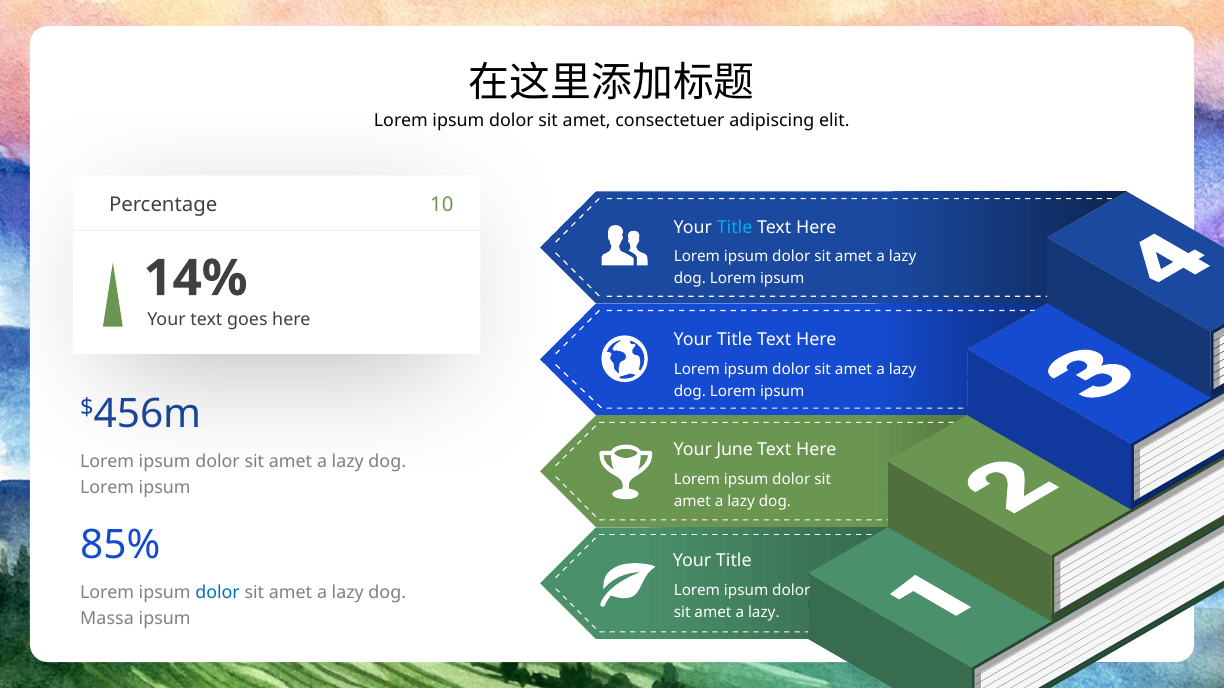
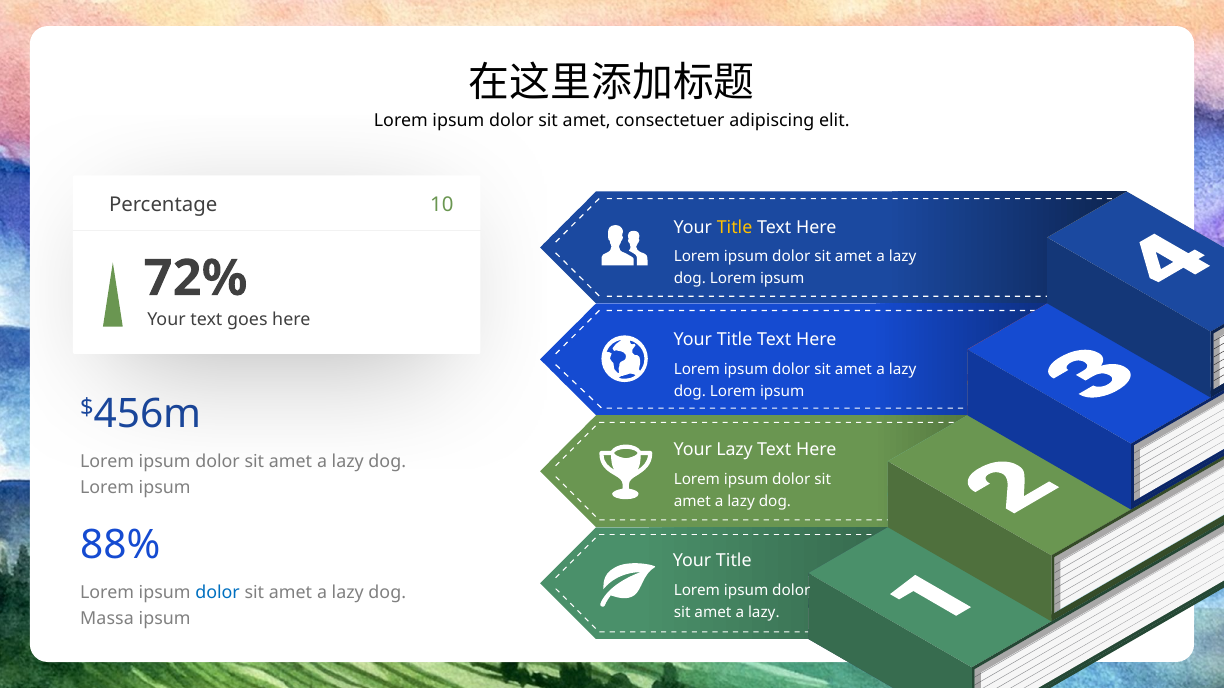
Title colour: light blue -> yellow (735, 227)
14%: 14% -> 72% (196, 279)
Your June: June -> Lazy (735, 450)
85%: 85% -> 88% (120, 546)
